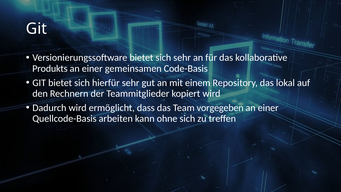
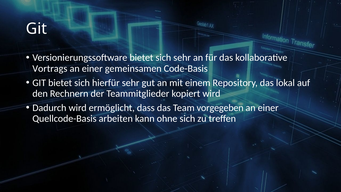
Produkts: Produkts -> Vortrags (50, 68)
